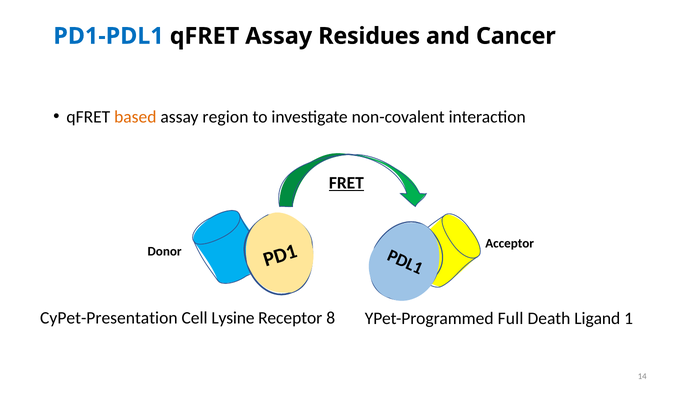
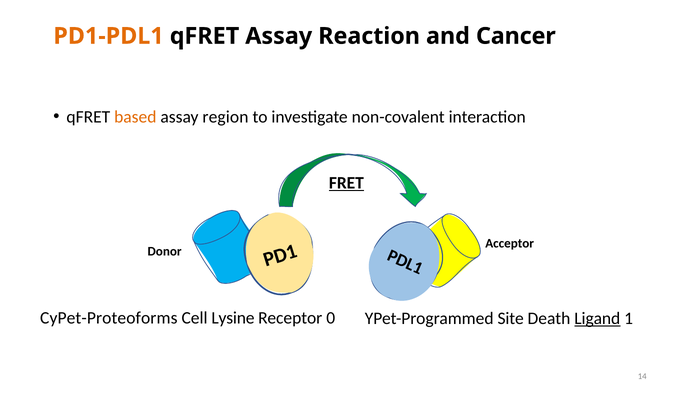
PD1-PDL1 colour: blue -> orange (109, 36)
Residues: Residues -> Reaction (369, 36)
CyPet-Presentation: CyPet-Presentation -> CyPet-Proteoforms (109, 318)
8: 8 -> 0 (331, 318)
Full: Full -> Site (511, 318)
Ligand underline: none -> present (597, 318)
